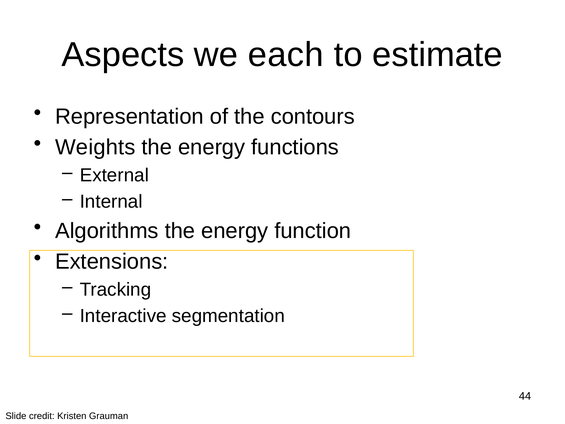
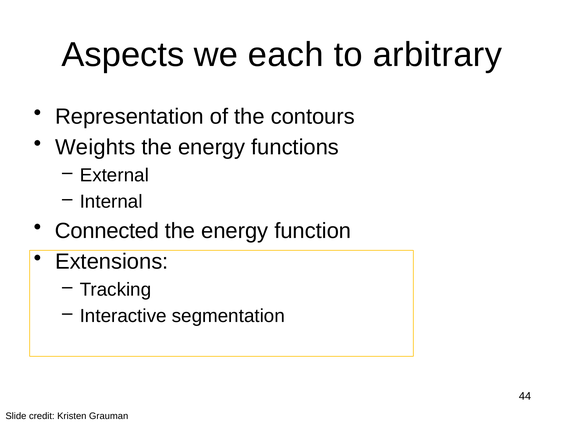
estimate: estimate -> arbitrary (437, 55)
Algorithms: Algorithms -> Connected (107, 231)
